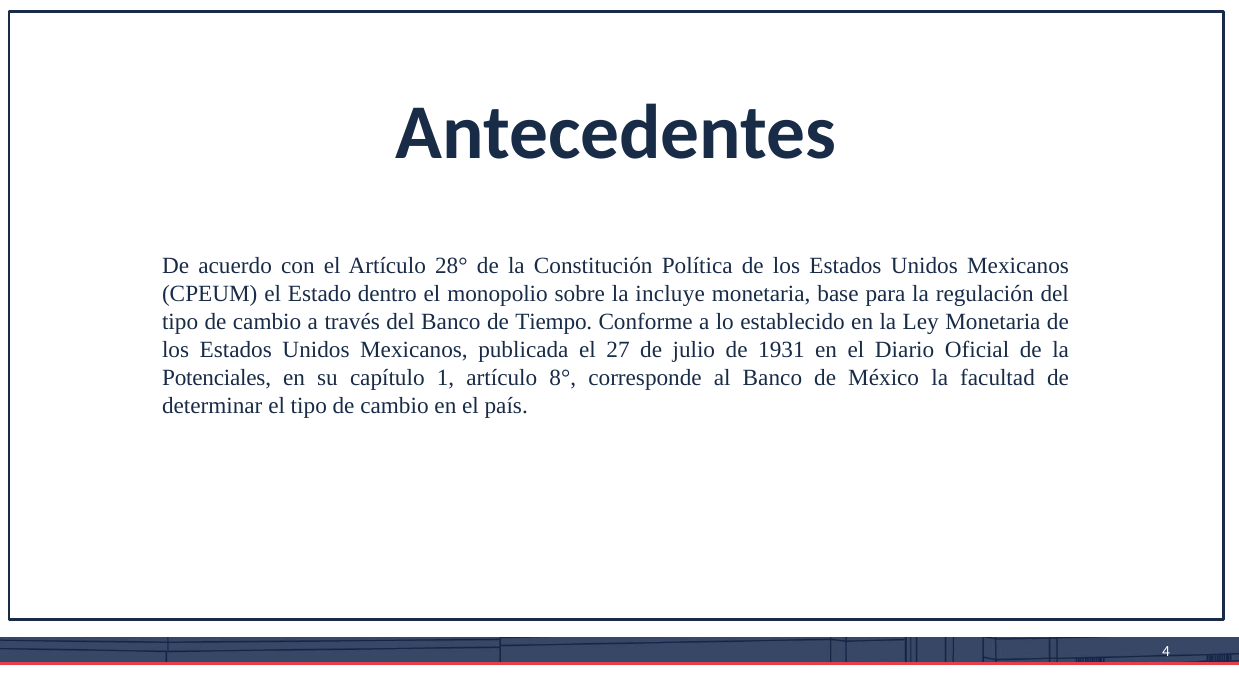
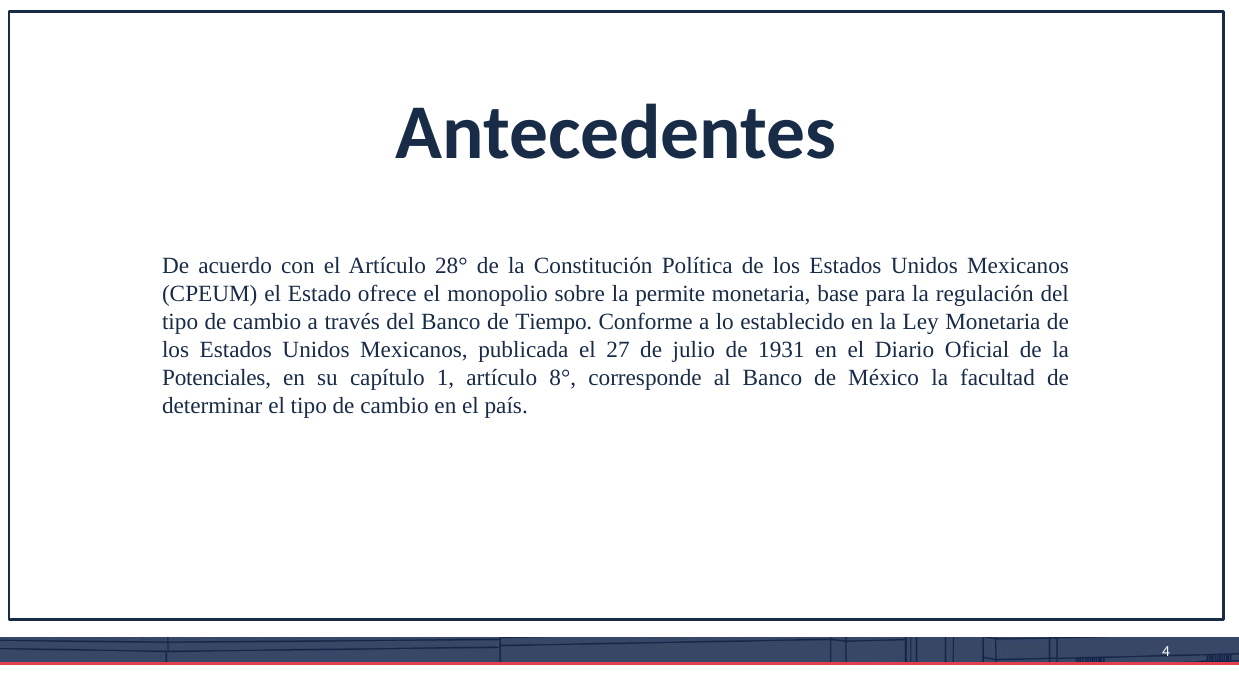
dentro: dentro -> ofrece (387, 294)
incluye: incluye -> permite (670, 294)
